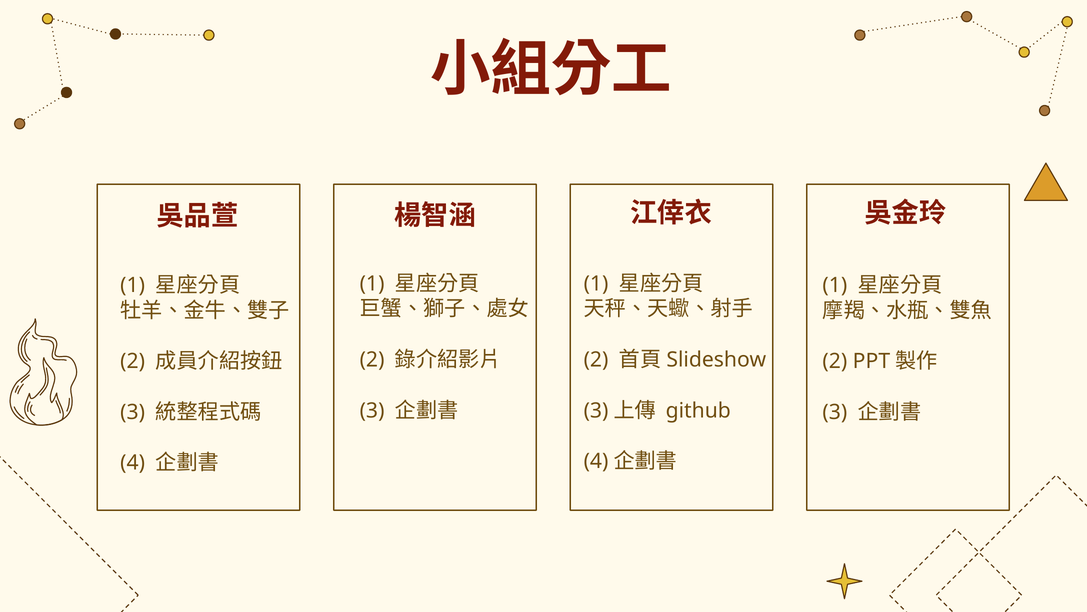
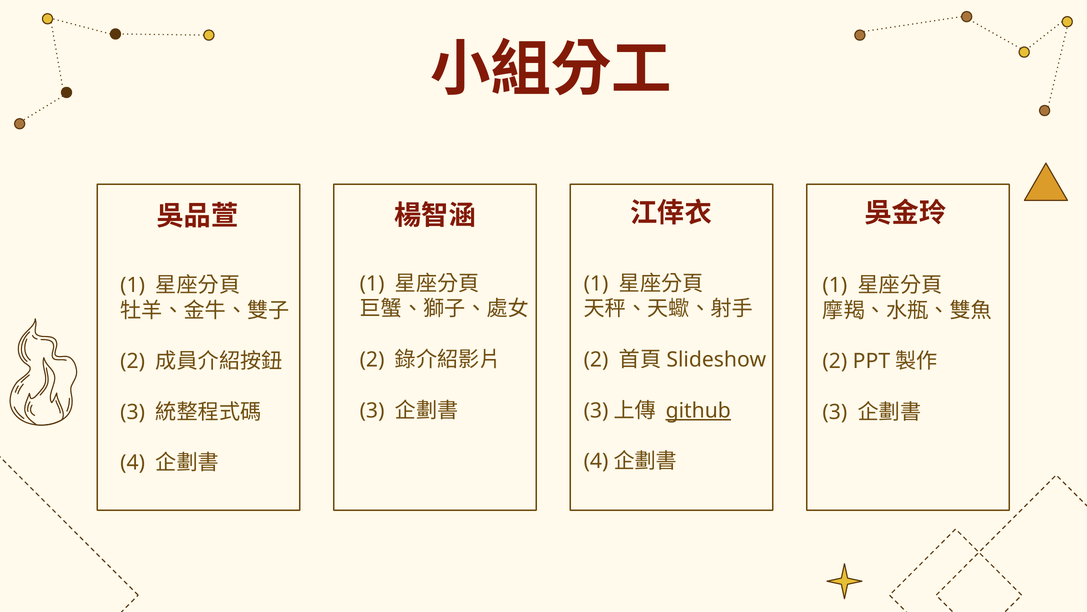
github underline: none -> present (698, 410)
